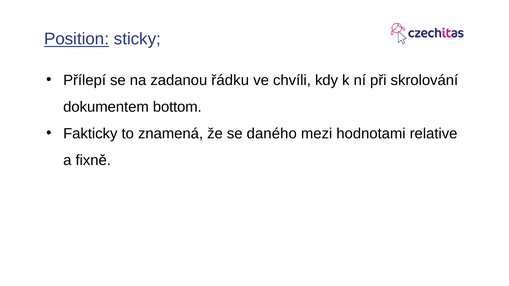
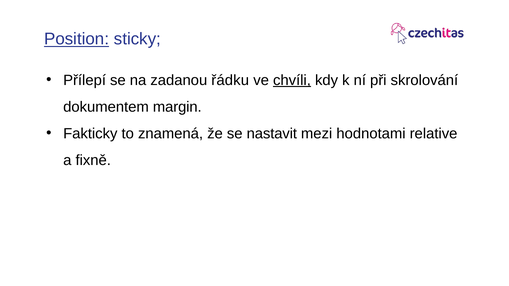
chvíli underline: none -> present (292, 80)
bottom: bottom -> margin (177, 107)
daného: daného -> nastavit (272, 134)
